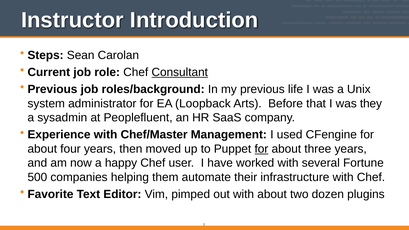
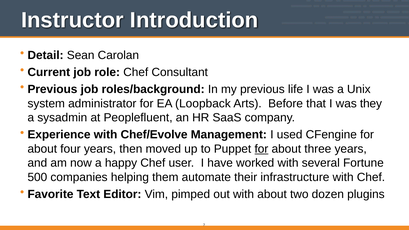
Steps: Steps -> Detail (46, 55)
Consultant underline: present -> none (180, 72)
Chef/Master: Chef/Master -> Chef/Evolve (154, 135)
